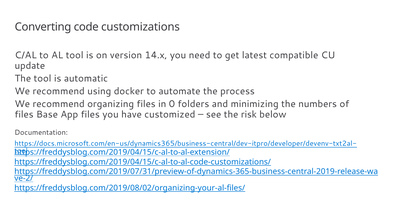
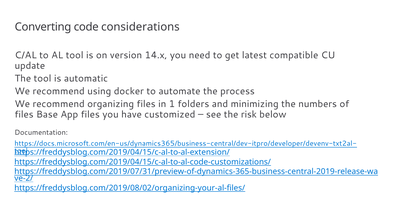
customizations: customizations -> considerations (140, 27)
0: 0 -> 1 (172, 104)
